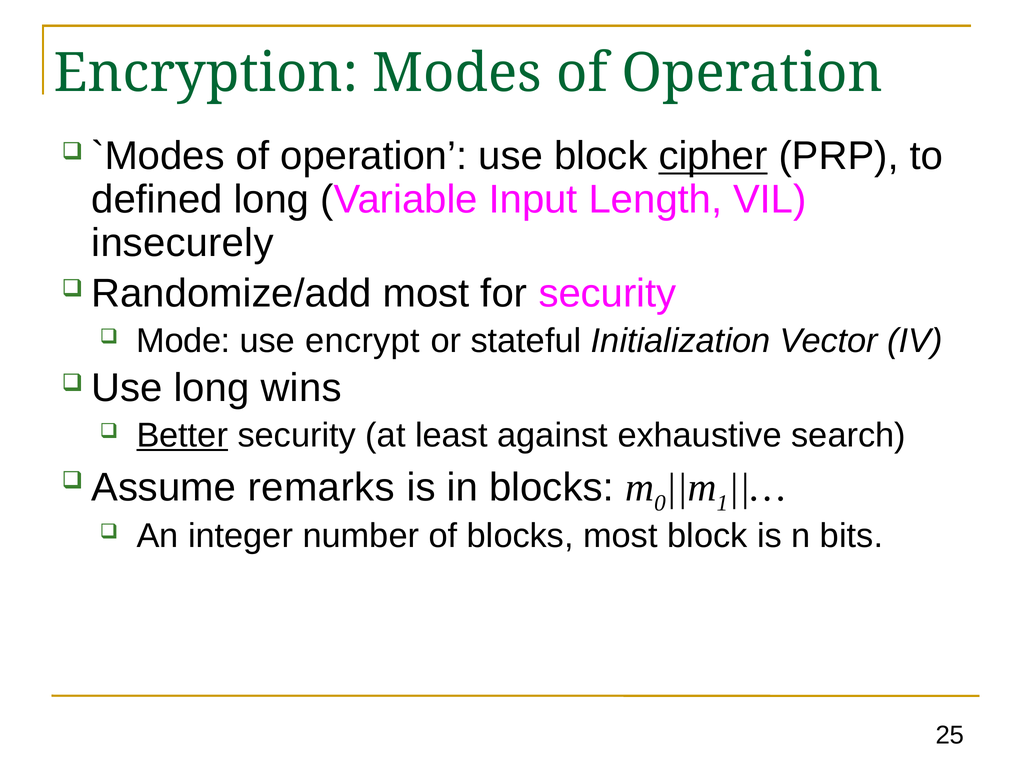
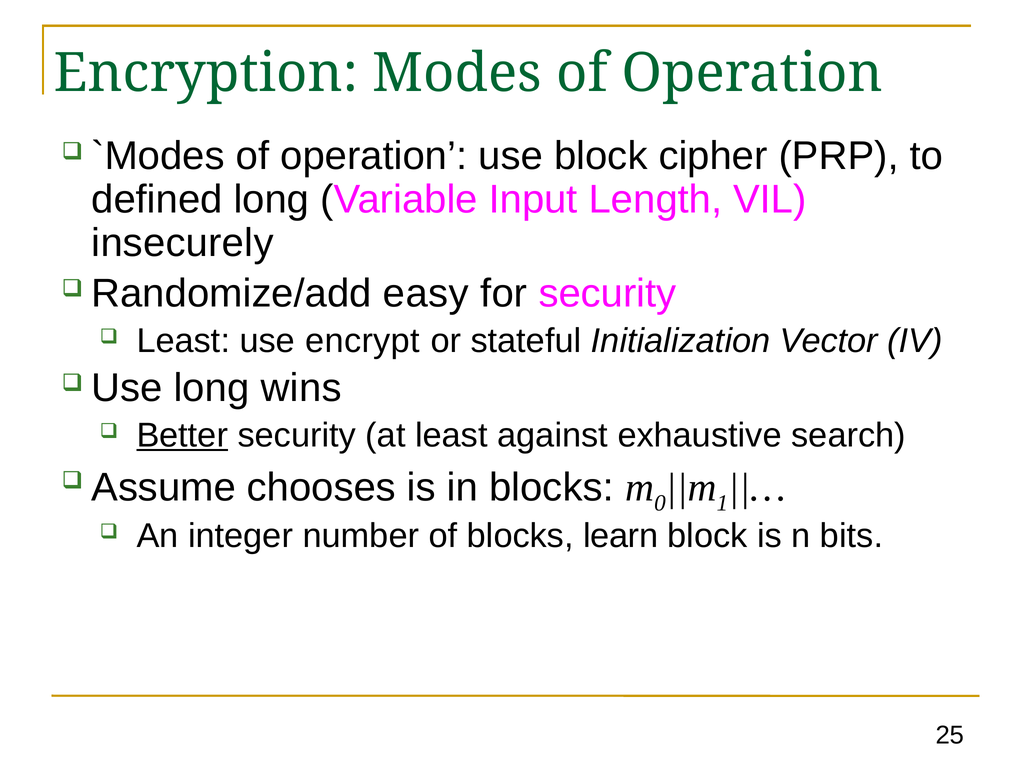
cipher underline: present -> none (713, 156)
Randomize/add most: most -> easy (426, 293)
Mode: Mode -> Least (183, 341)
remarks: remarks -> chooses (321, 488)
blocks most: most -> learn (621, 536)
